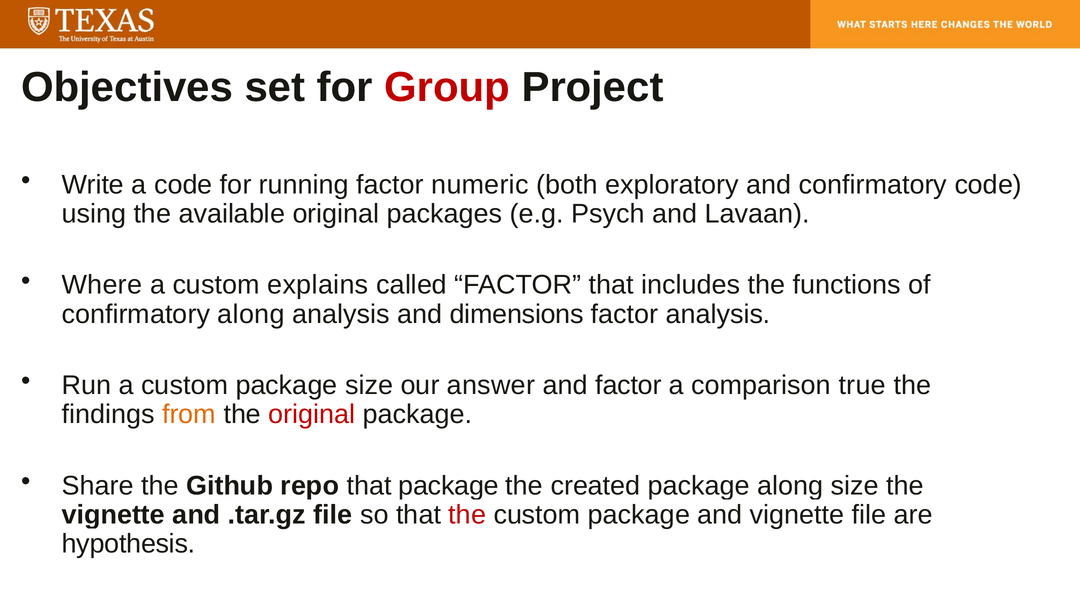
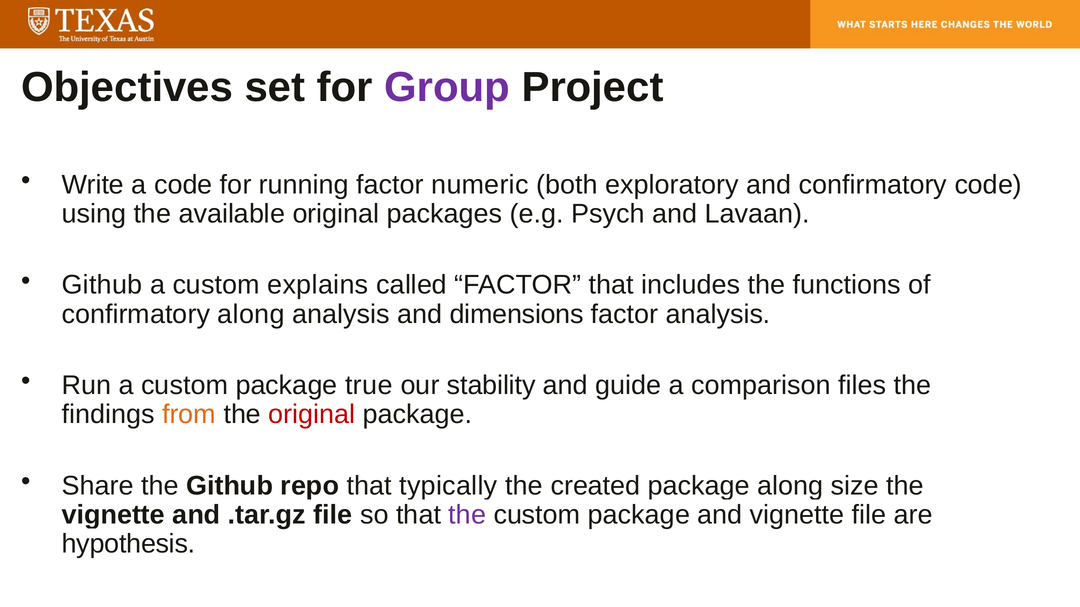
Group colour: red -> purple (447, 87)
Where: Where -> Github (102, 285)
package size: size -> true (369, 386)
answer: answer -> stability (491, 386)
and factor: factor -> guide (628, 386)
true: true -> files (862, 386)
that package: package -> typically (448, 486)
the colour: red -> purple (467, 515)
